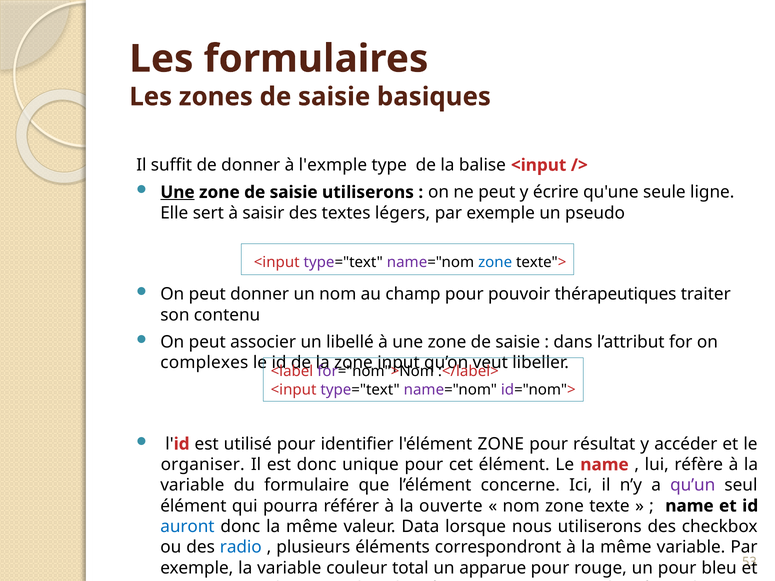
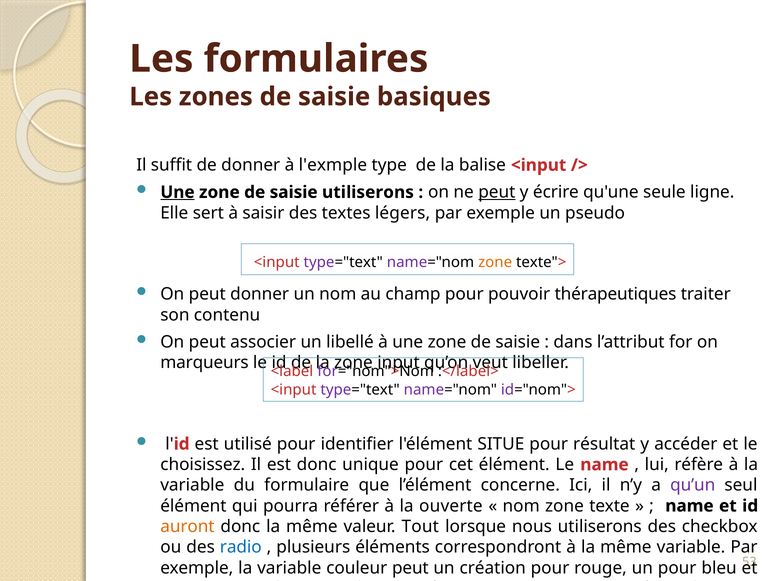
peut underline: none -> present (497, 192)
zone colour: blue -> orange (495, 262)
complexes: complexes -> marqueurs (204, 363)
l'élément ZONE: ZONE -> SITUE (501, 444)
organiser: organiser -> choisissez (203, 465)
auront colour: blue -> orange (187, 527)
Data: Data -> Tout (420, 527)
couleur total: total -> peut (410, 568)
apparue: apparue -> création (493, 568)
